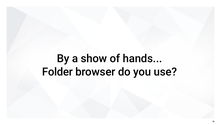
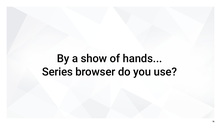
Folder: Folder -> Series (57, 72)
